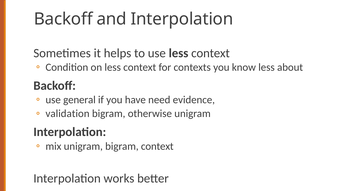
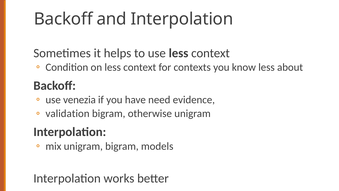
general: general -> venezia (79, 100)
bigram context: context -> models (157, 146)
